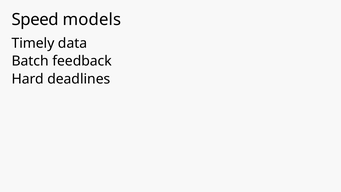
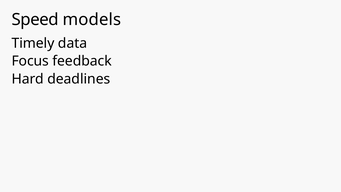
Batch: Batch -> Focus (30, 61)
